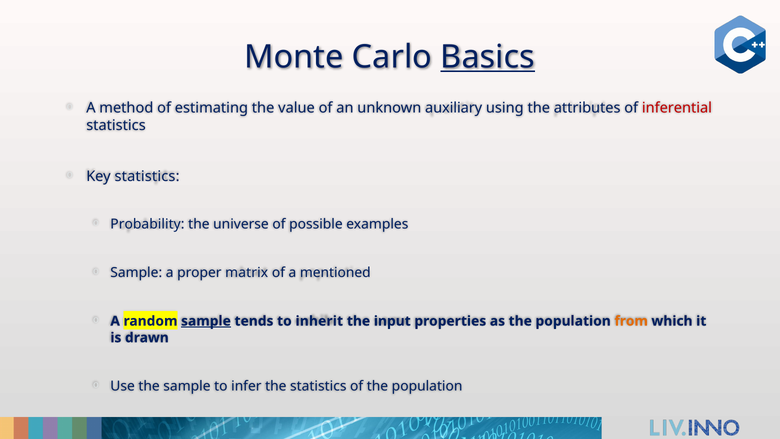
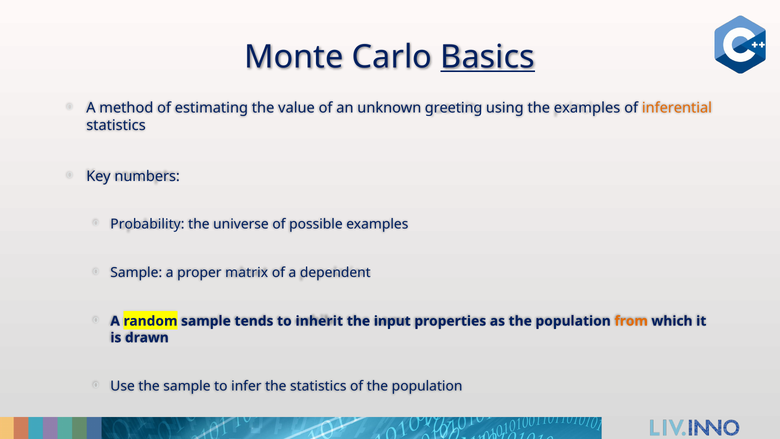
auxiliary: auxiliary -> greeting (454, 108)
the attributes: attributes -> examples (587, 108)
inferential colour: red -> orange (677, 108)
Key statistics: statistics -> numbers (147, 176)
mentioned: mentioned -> dependent (335, 272)
sample underline: present -> none (206, 321)
